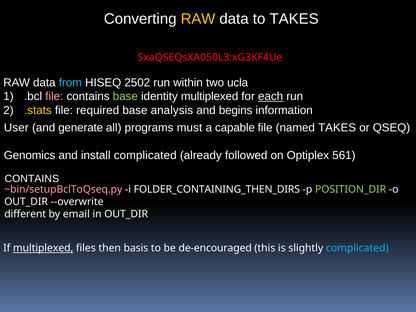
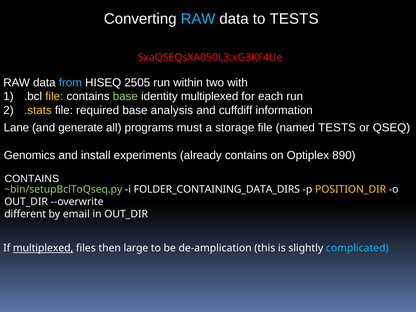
RAW colour: yellow -> light blue (198, 19)
to TAKES: TAKES -> TESTS (294, 19)
2502: 2502 -> 2505 (137, 83)
ucla: ucla -> with (238, 83)
file colour: pink -> yellow (54, 96)
each underline: present -> none (271, 96)
begins: begins -> cuffdiff (236, 110)
User: User -> Lane (16, 128)
capable: capable -> storage (235, 128)
named TAKES: TAKES -> TESTS (337, 128)
install complicated: complicated -> experiments (145, 155)
already followed: followed -> contains (246, 155)
561: 561 -> 890 (344, 155)
~bin/setupBclToQseq.py colour: pink -> light green (63, 189)
FOLDER_CONTAINING_THEN_DIRS: FOLDER_CONTAINING_THEN_DIRS -> FOLDER_CONTAINING_DATA_DIRS (217, 189)
POSITION_DIR colour: light green -> yellow (351, 189)
basis: basis -> large (136, 248)
de-encouraged: de-encouraged -> de-amplication (215, 248)
